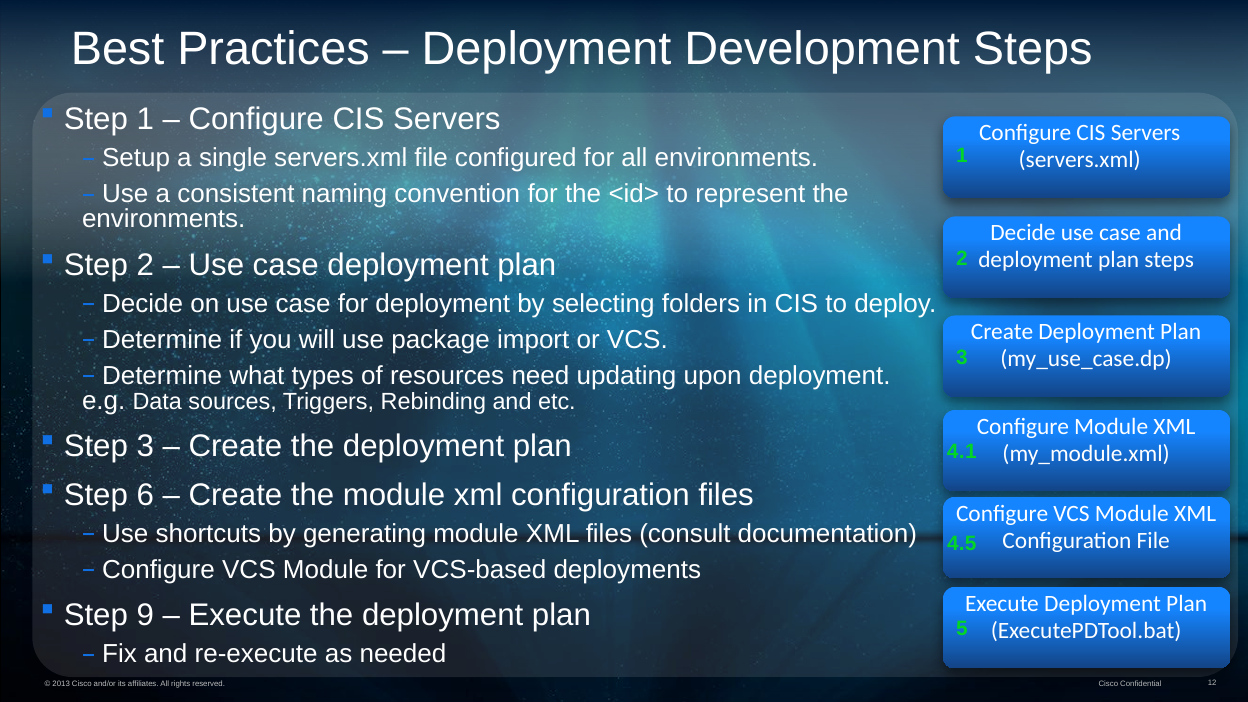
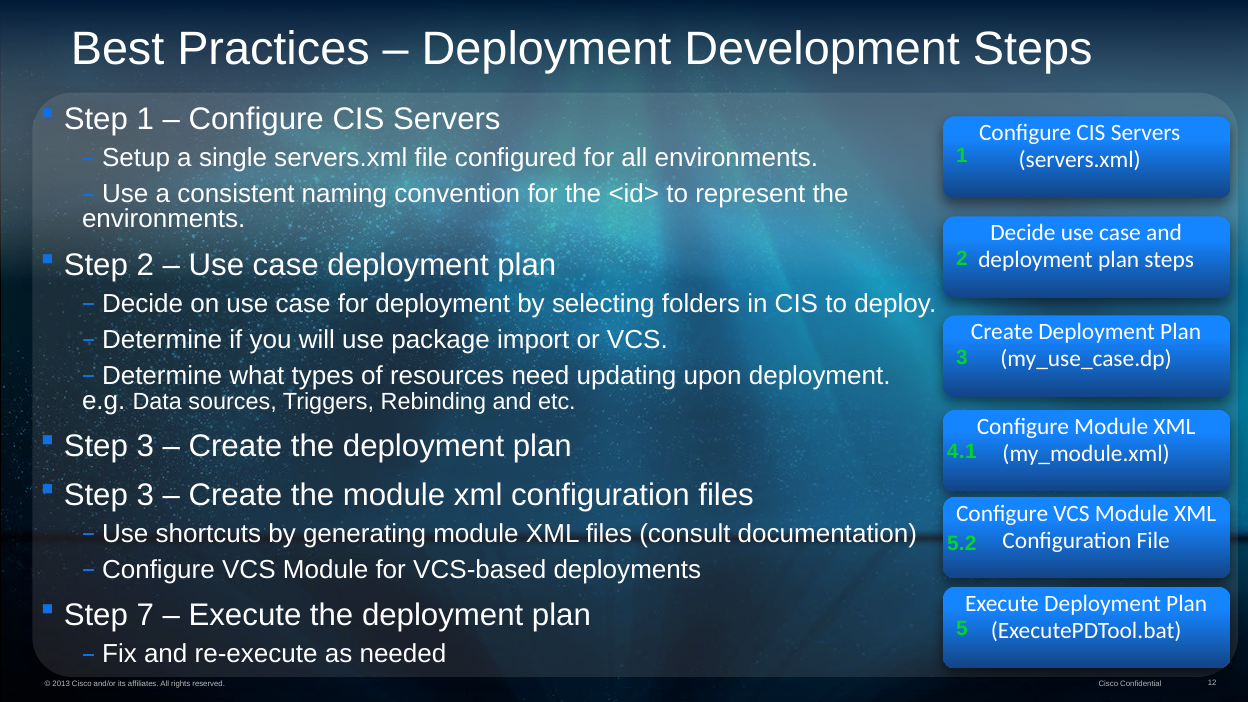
6: 6 -> 3 (145, 495)
4.5: 4.5 -> 5.2 (962, 544)
9: 9 -> 7 (145, 616)
